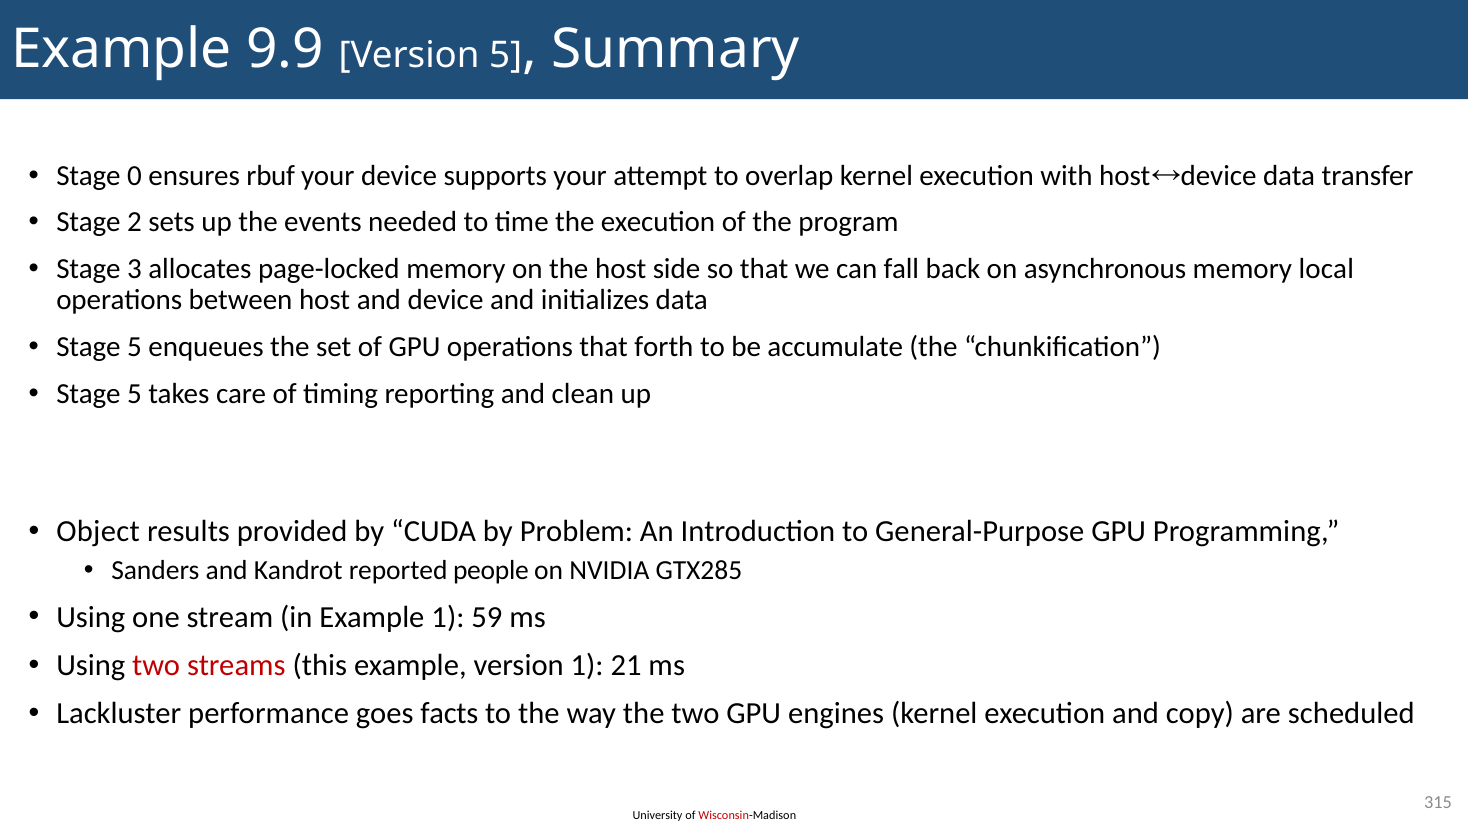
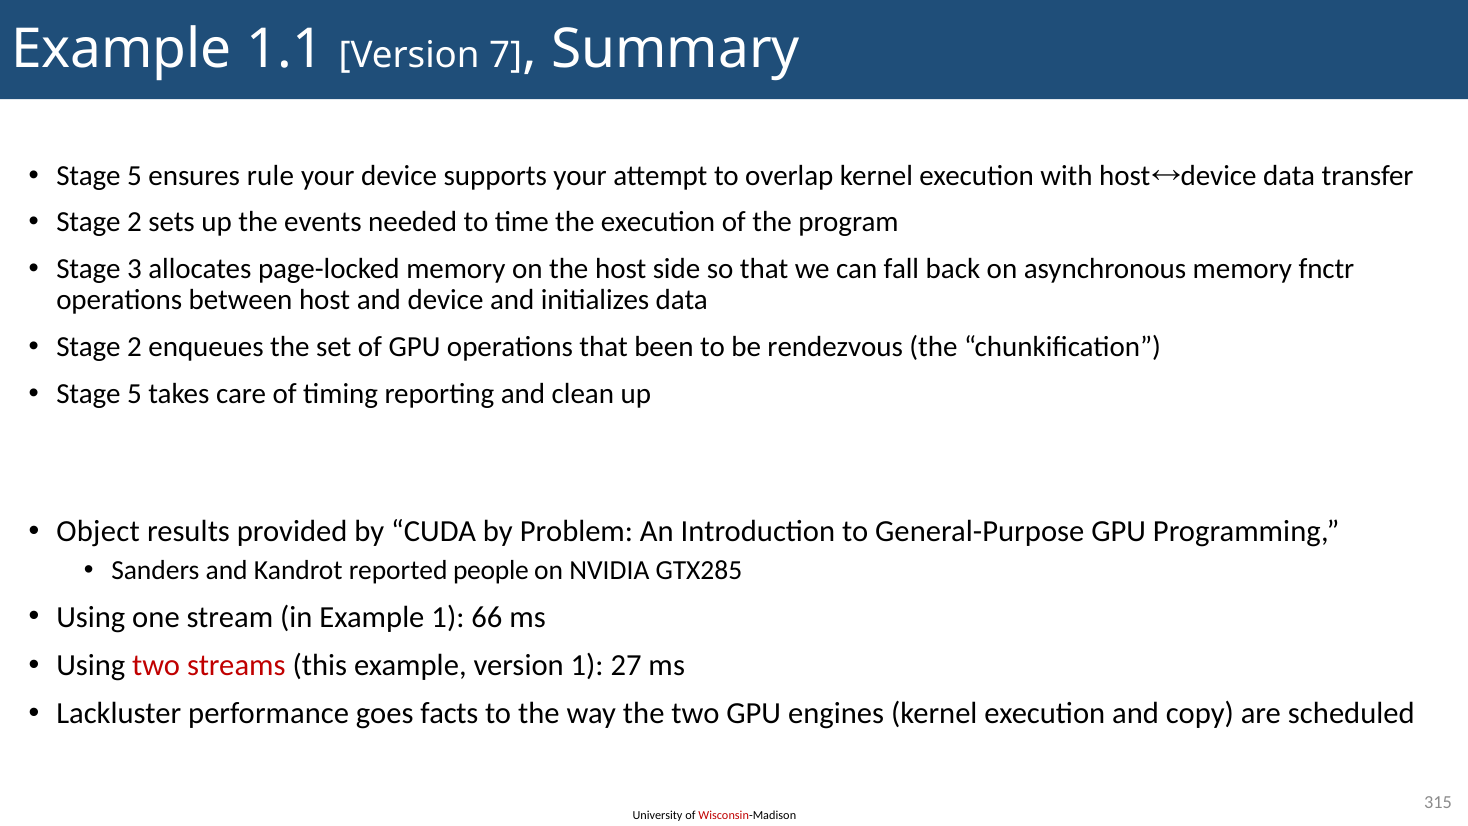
9.9: 9.9 -> 1.1 (285, 49)
Version 5: 5 -> 7 (506, 55)
0: 0 -> 5 (134, 176)
rbuf: rbuf -> rule (270, 176)
local: local -> fnctr (1326, 269)
5: 5 -> 2 (134, 347)
forth: forth -> been (664, 347)
accumulate: accumulate -> rendezvous (835, 347)
59: 59 -> 66 (487, 617)
21: 21 -> 27 (626, 665)
